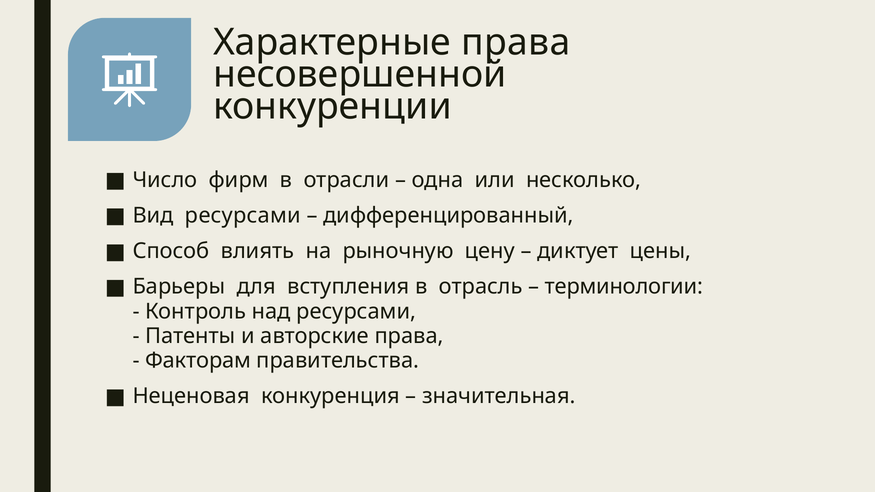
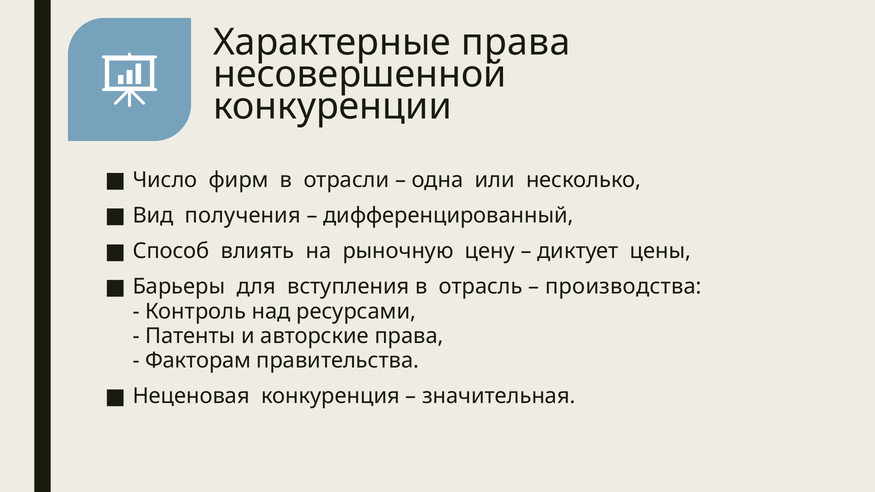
Вид ресурсами: ресурсами -> получения (243, 215)
терминологии: терминологии -> производства (624, 287)
